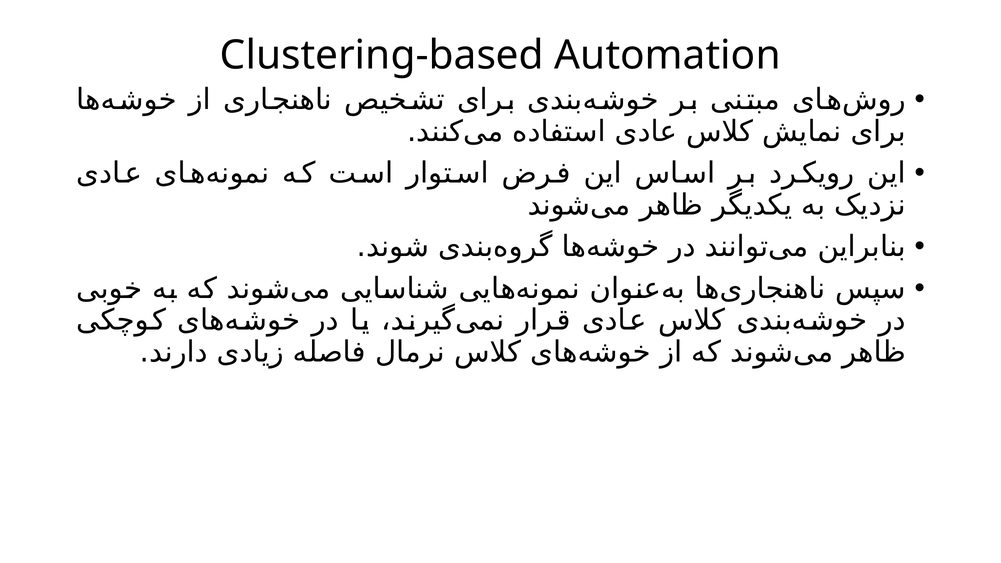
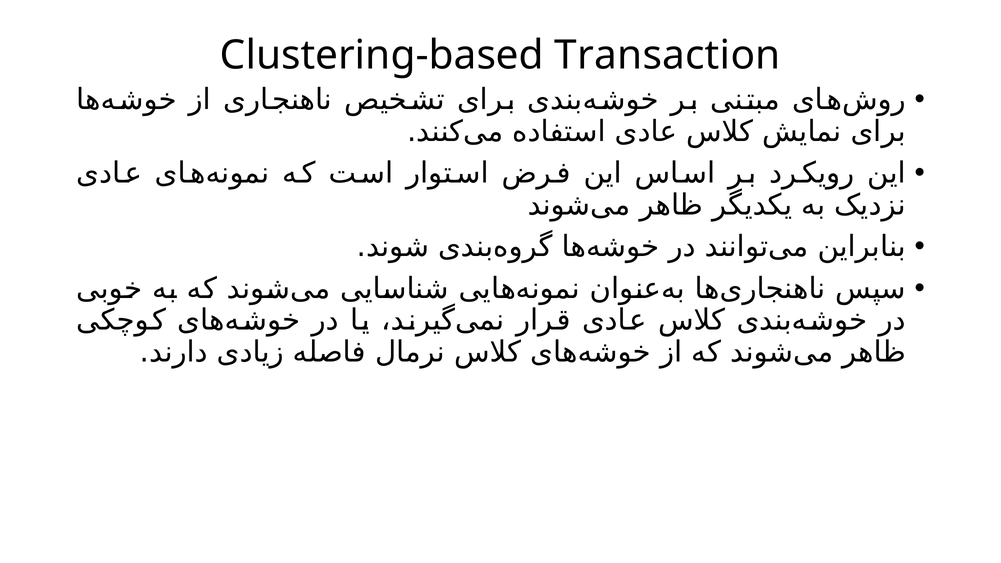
Automation: Automation -> Transaction (667, 55)
